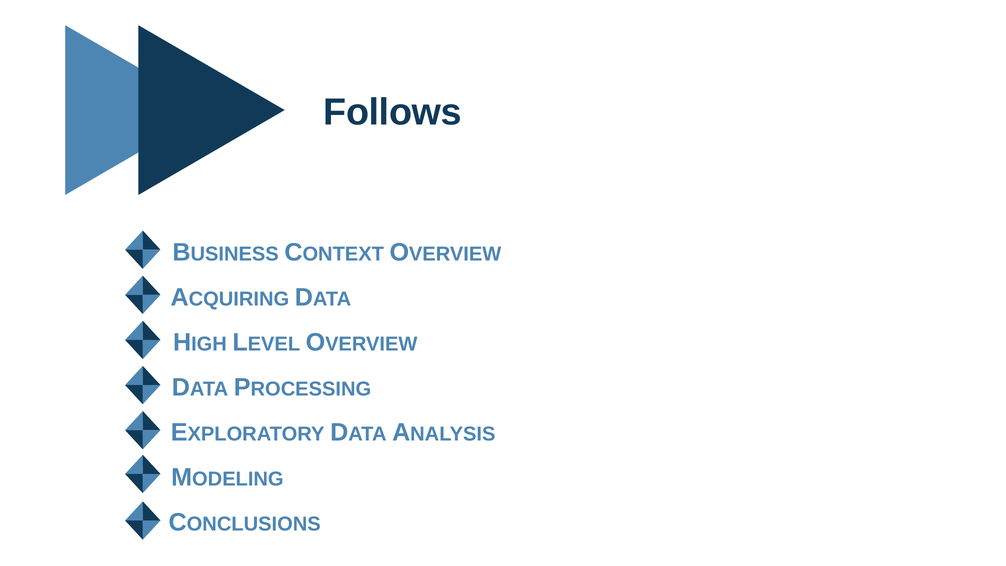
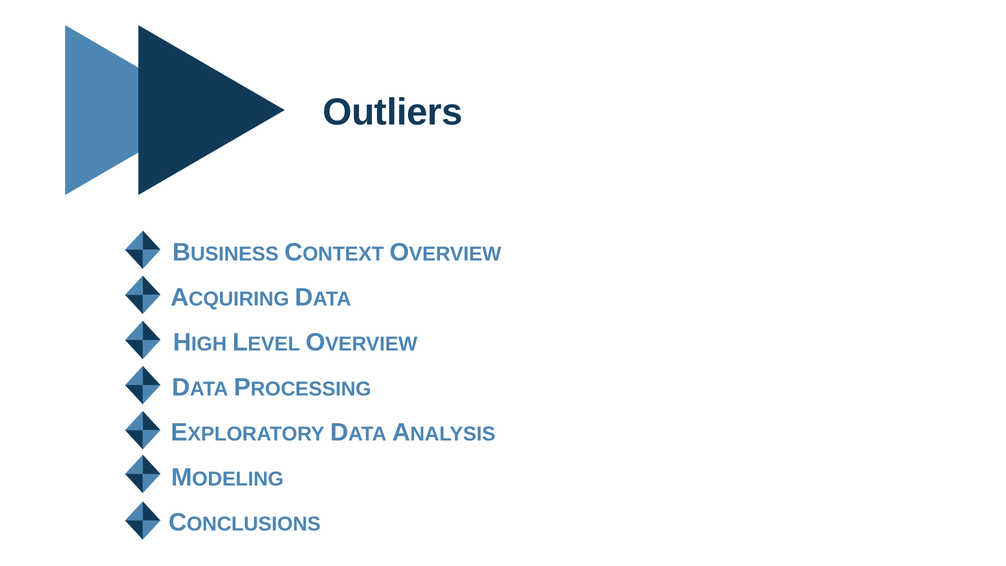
Follows: Follows -> Outliers (393, 112)
